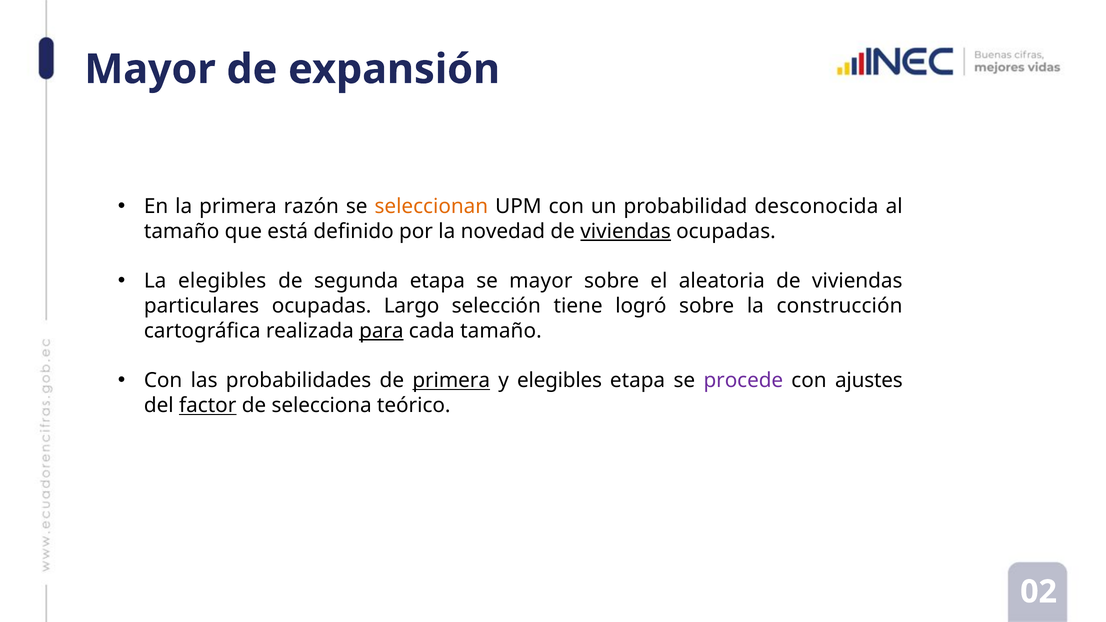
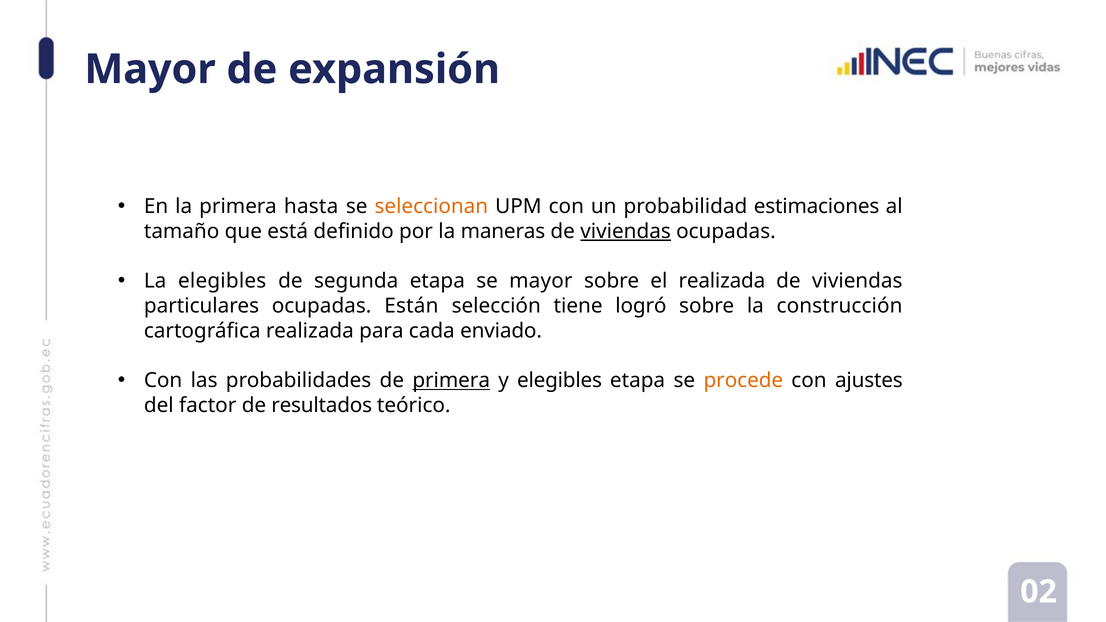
razón: razón -> hasta (311, 207)
desconocida: desconocida -> estimaciones (817, 207)
novedad: novedad -> maneras (503, 231)
el aleatoria: aleatoria -> realizada (722, 281)
Largo: Largo -> Están (411, 306)
para underline: present -> none (381, 331)
cada tamaño: tamaño -> enviado (501, 331)
procede colour: purple -> orange (743, 381)
factor underline: present -> none (208, 406)
selecciona: selecciona -> resultados (322, 406)
